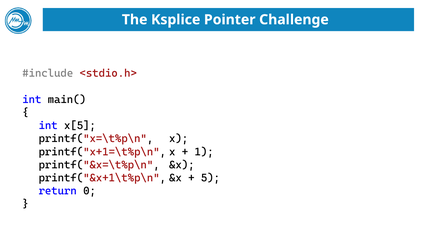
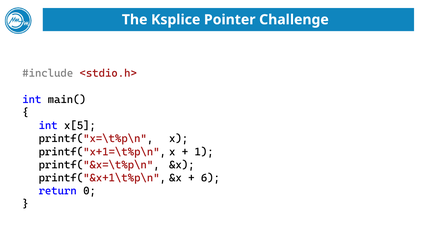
5: 5 -> 6 (210, 178)
